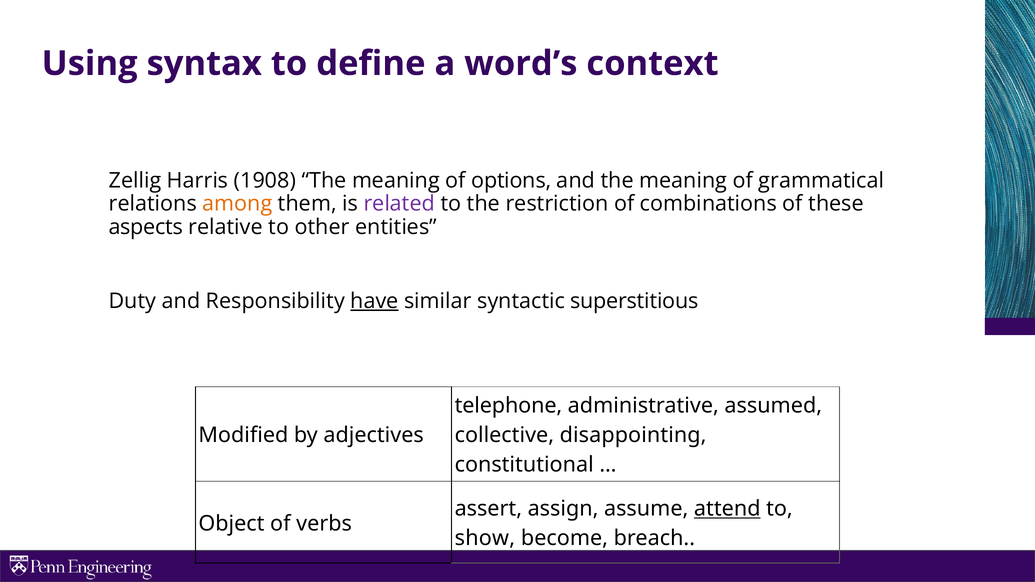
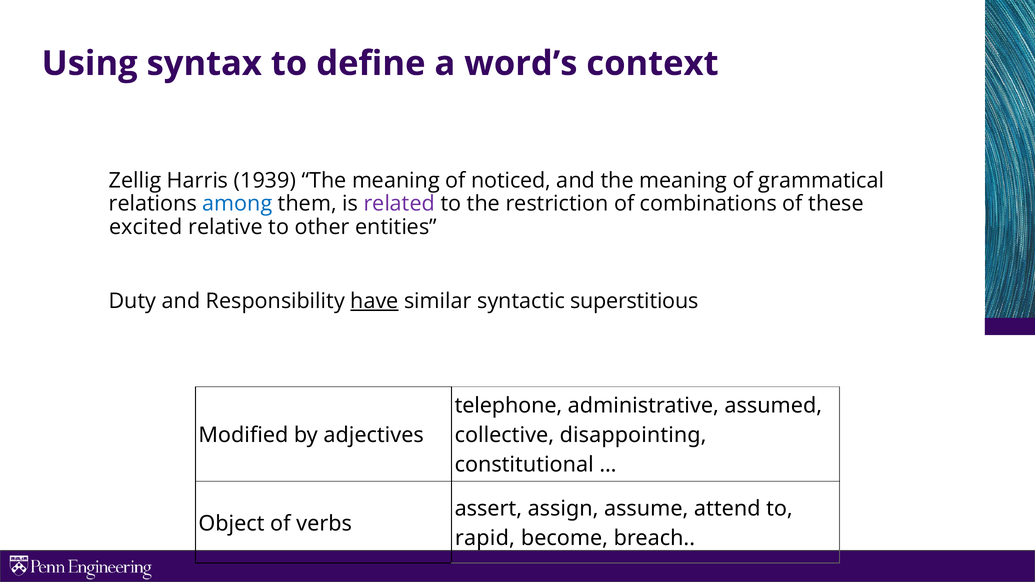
1908: 1908 -> 1939 (265, 181)
options: options -> noticed (511, 181)
among colour: orange -> blue (237, 204)
aspects: aspects -> excited (146, 227)
attend underline: present -> none (727, 509)
show: show -> rapid (485, 538)
